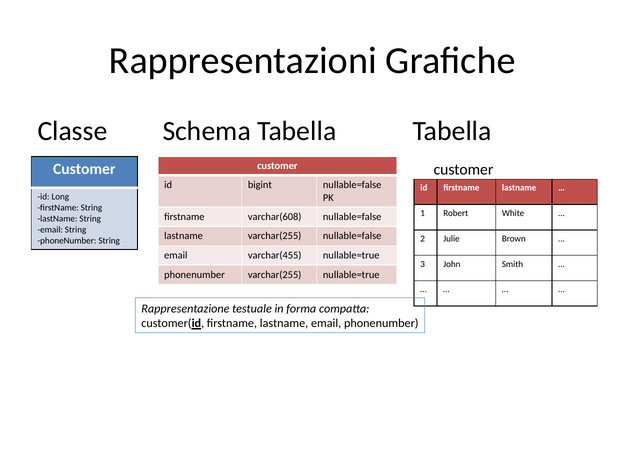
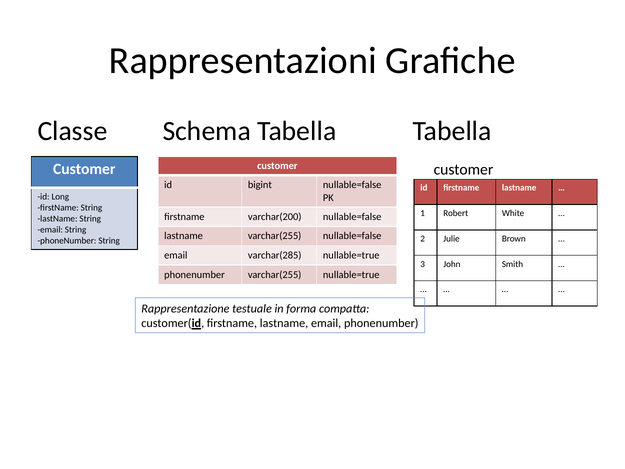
varchar(608: varchar(608 -> varchar(200 (275, 217)
varchar(455: varchar(455 -> varchar(285 (275, 255)
